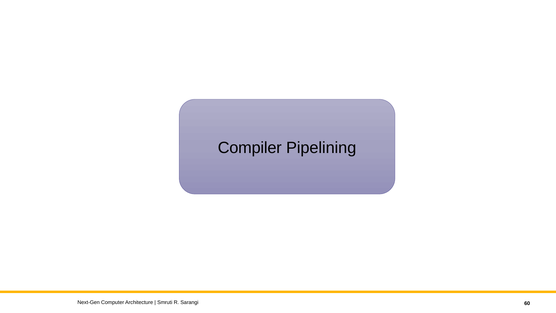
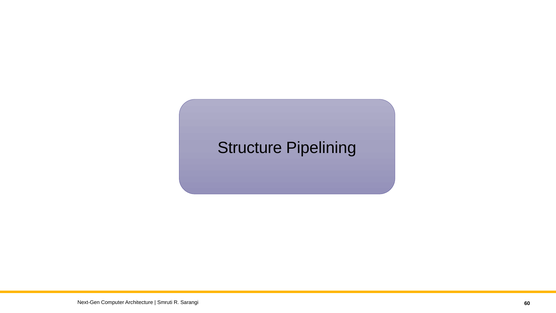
Compiler: Compiler -> Structure (250, 148)
